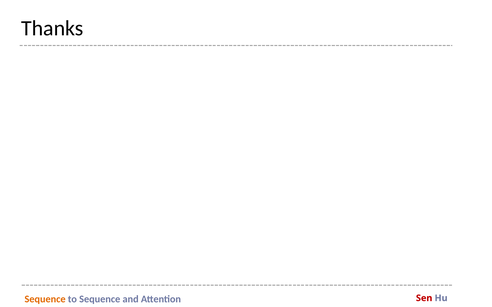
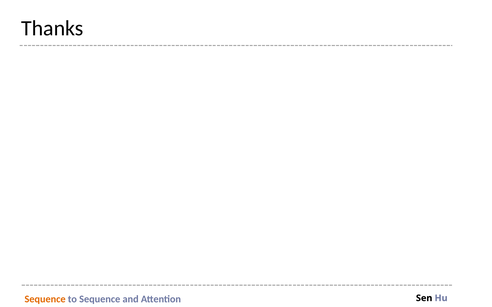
Sen colour: red -> black (424, 299)
